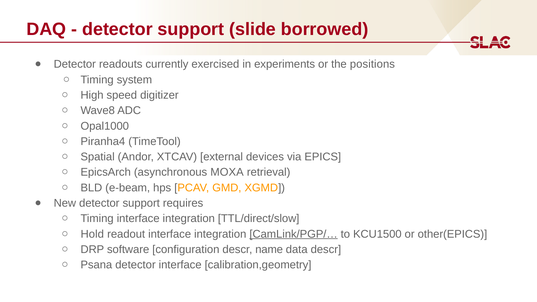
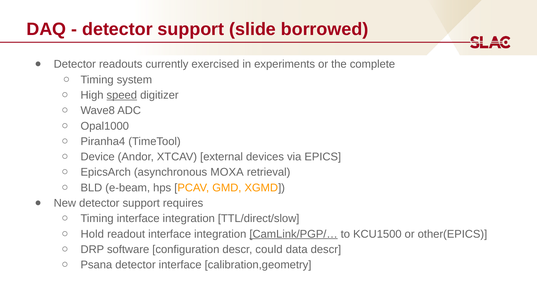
positions: positions -> complete (372, 64)
speed underline: none -> present (122, 95)
Spatial: Spatial -> Device (98, 157)
name: name -> could (269, 249)
